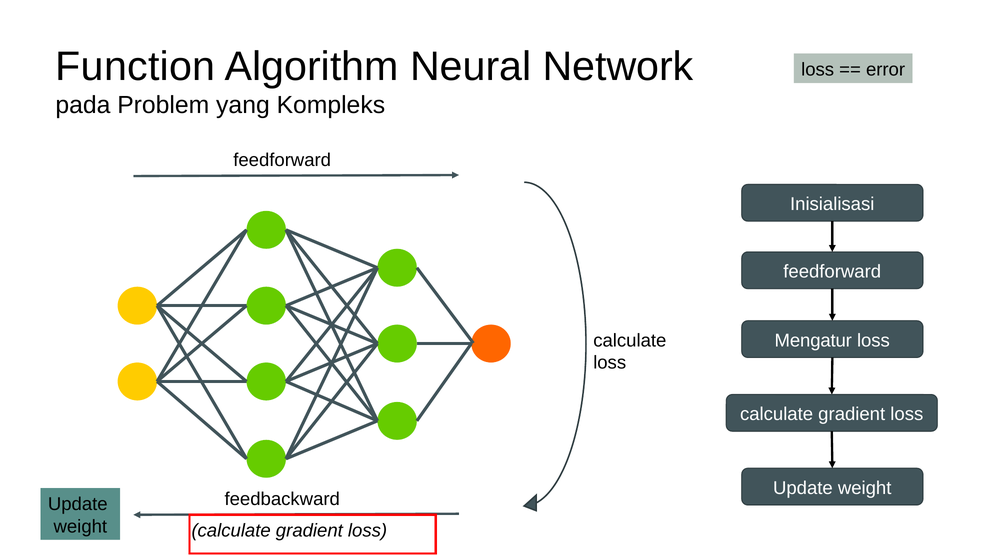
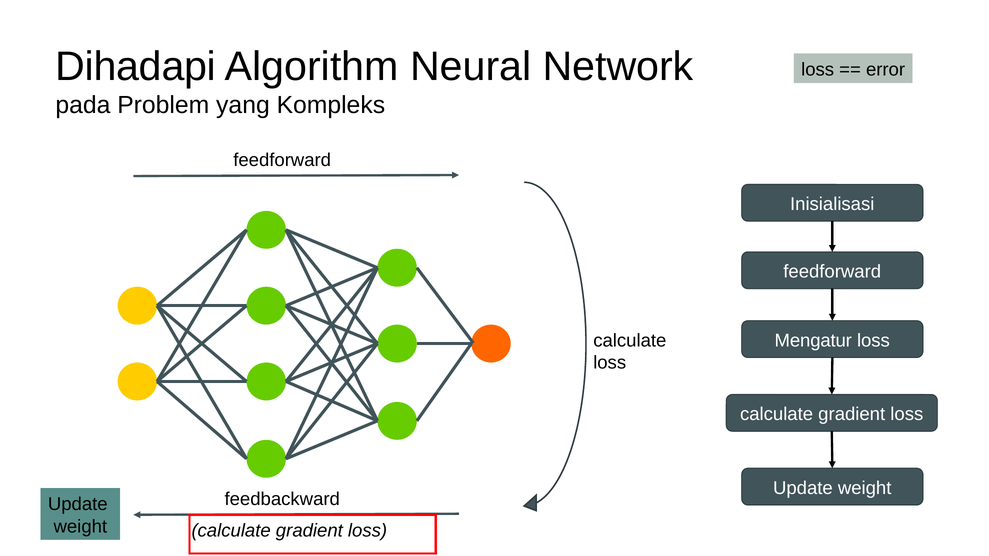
Function: Function -> Dihadapi (136, 67)
